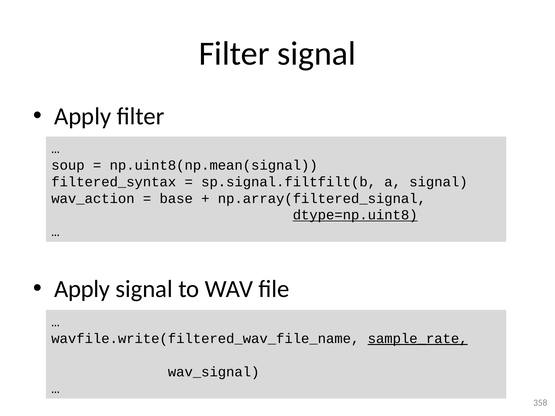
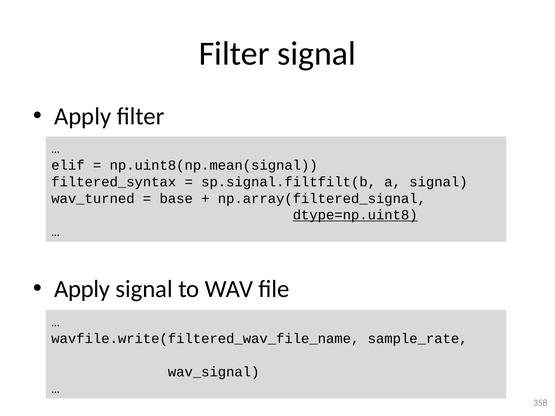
soup: soup -> elif (68, 165)
wav_action: wav_action -> wav_turned (93, 199)
sample_rate underline: present -> none (418, 339)
